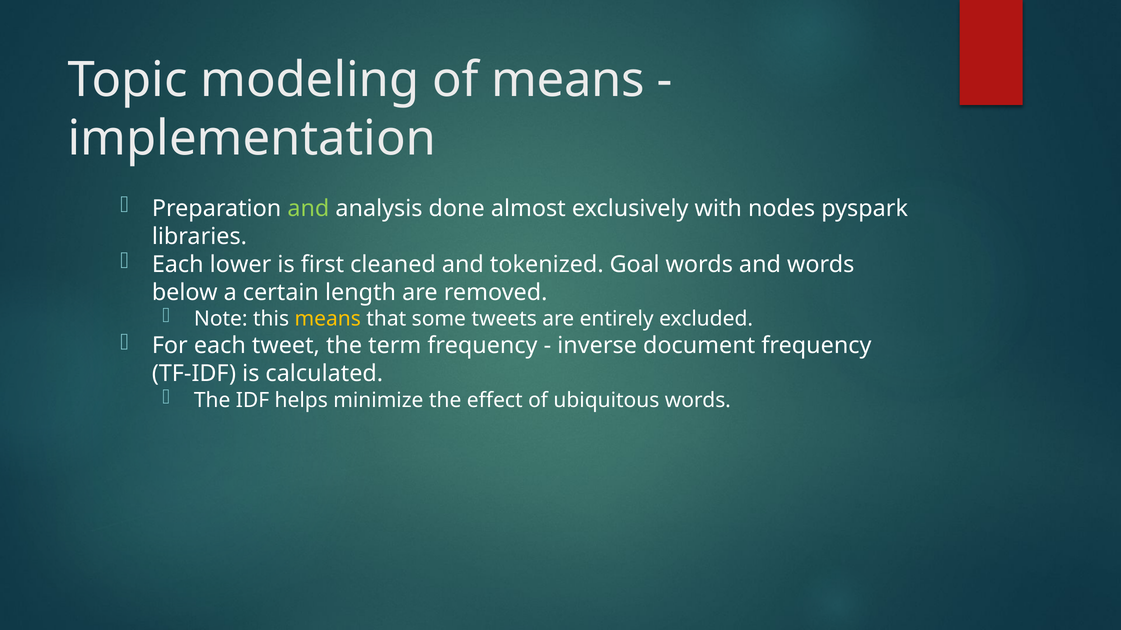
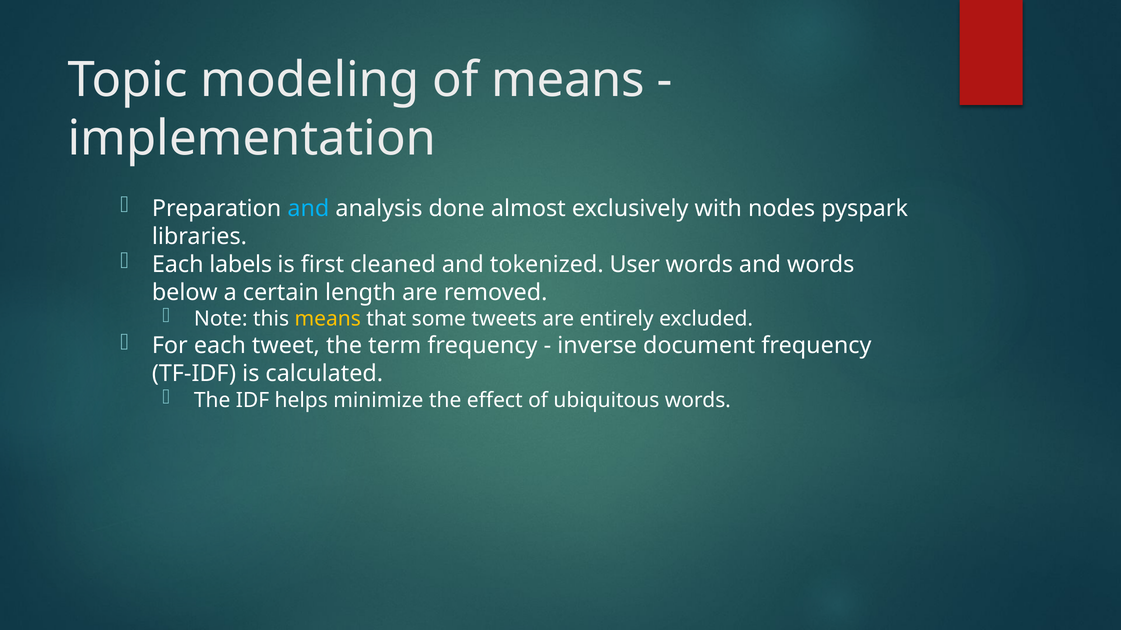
and colour: light green -> light blue (308, 209)
lower: lower -> labels (241, 265)
Goal: Goal -> User (635, 265)
